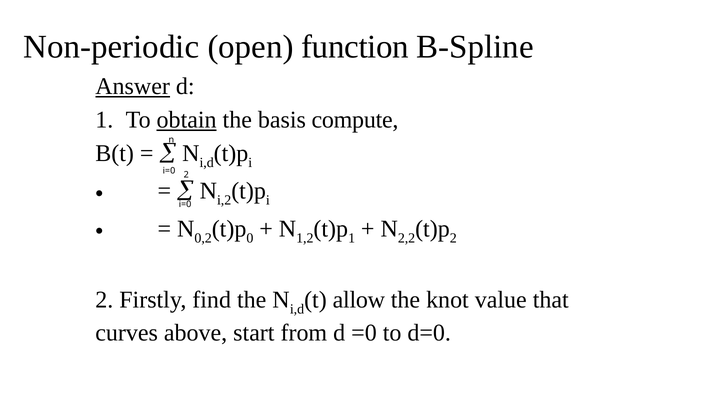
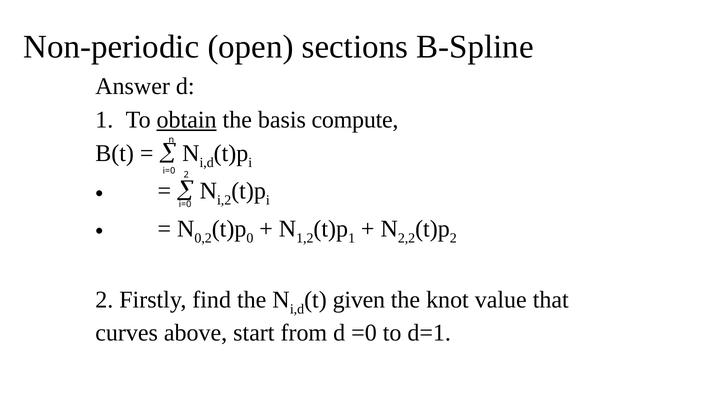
function: function -> sections (355, 47)
Answer underline: present -> none (133, 86)
allow: allow -> given (359, 300)
d=0: d=0 -> d=1 (429, 333)
